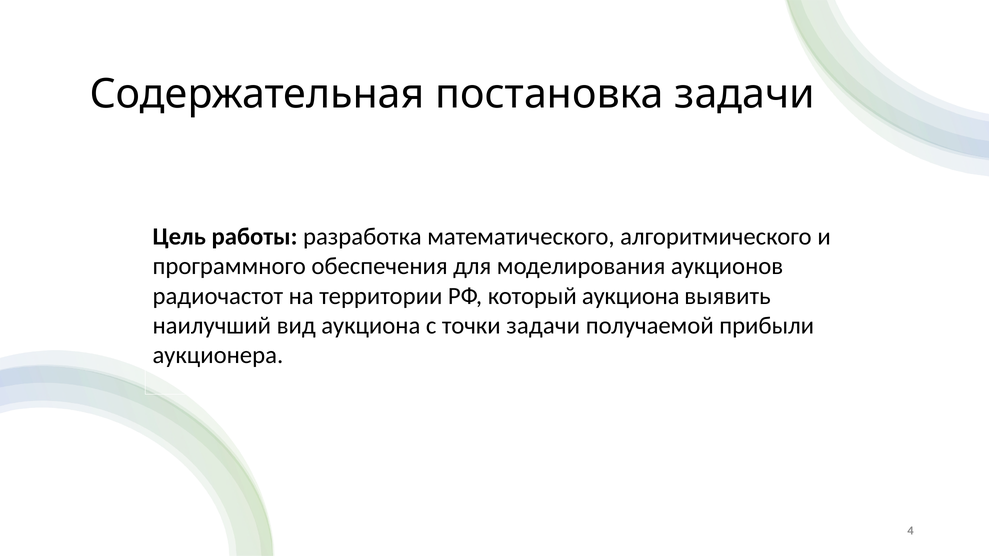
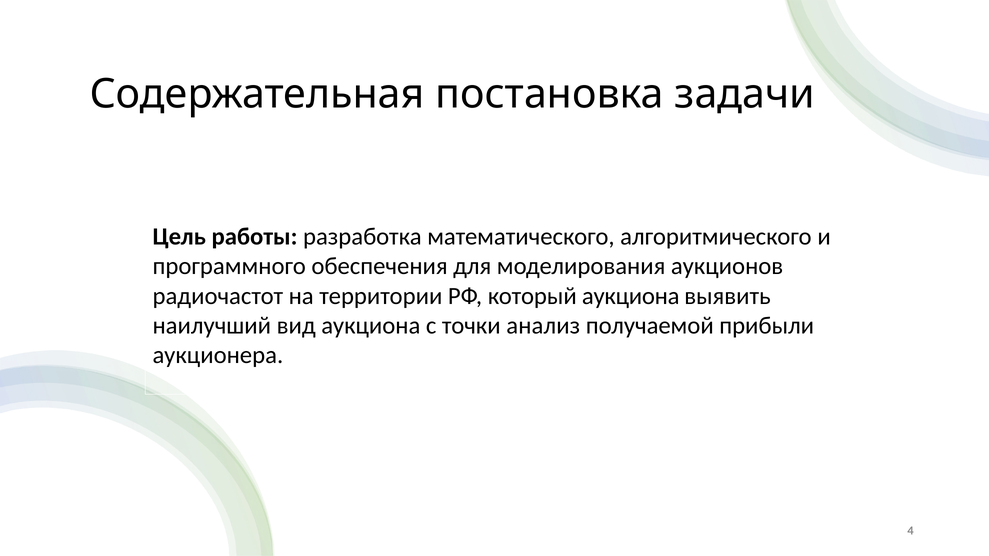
точки задачи: задачи -> анализ (543, 326)
